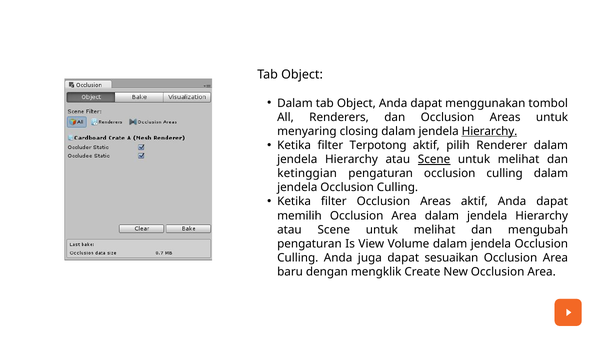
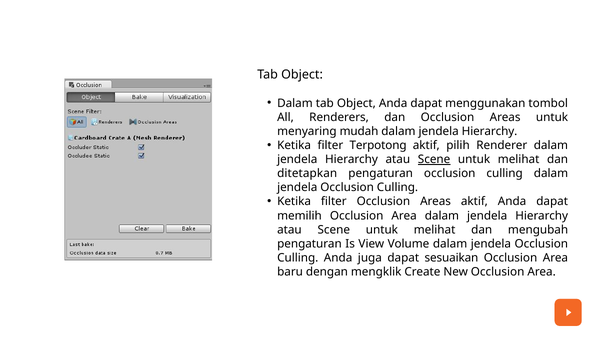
closing: closing -> mudah (359, 131)
Hierarchy underline: present -> none (490, 131)
ketinggian: ketinggian -> ditetapkan (307, 173)
